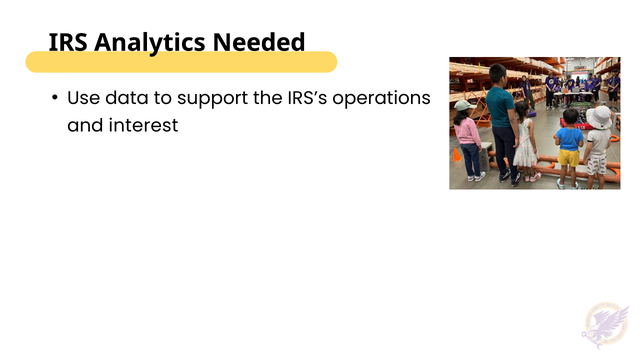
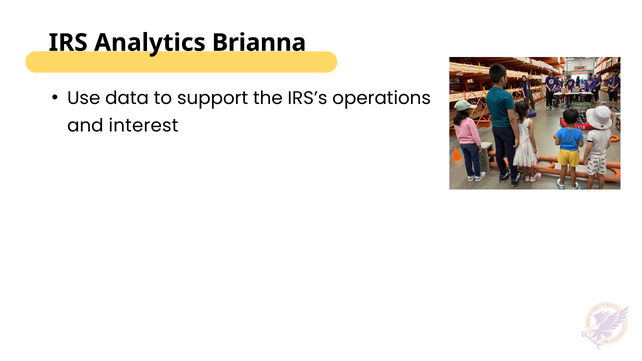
Needed: Needed -> Brianna (259, 43)
